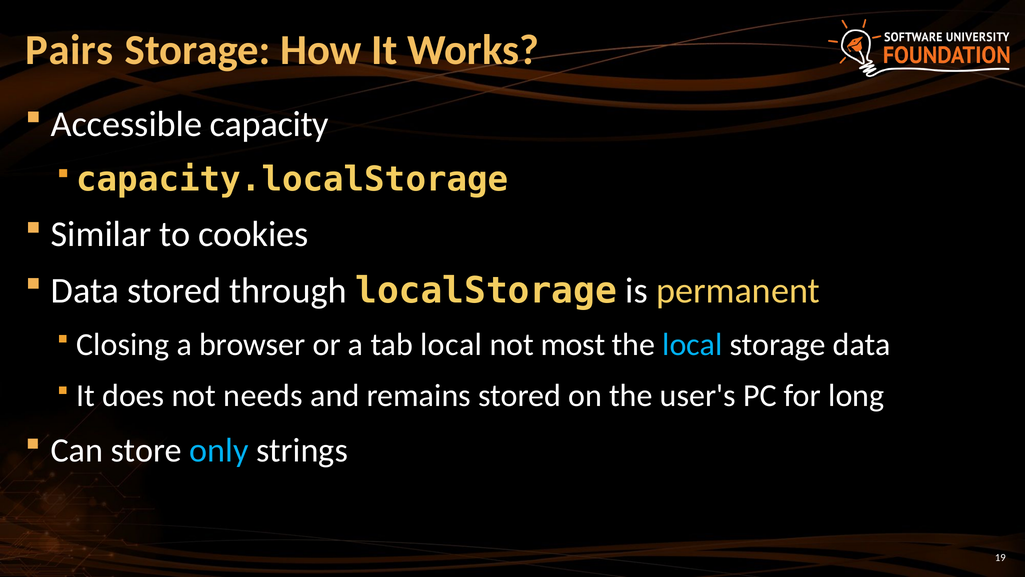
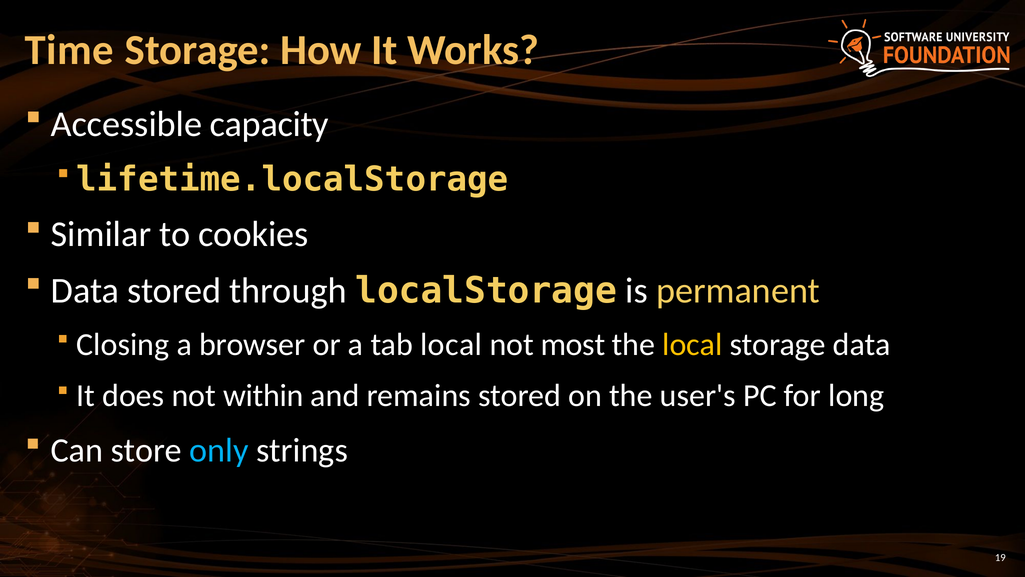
Pairs: Pairs -> Time (69, 50)
capacity.localStorage: capacity.localStorage -> lifetime.localStorage (292, 179)
local colour: light blue -> yellow (692, 344)
needs: needs -> within (263, 396)
